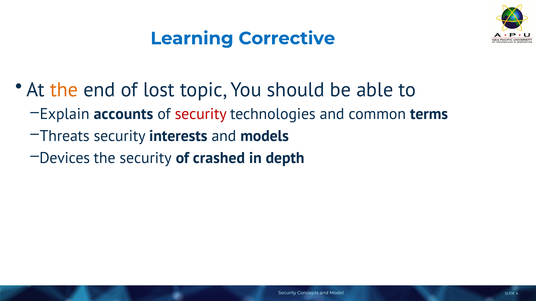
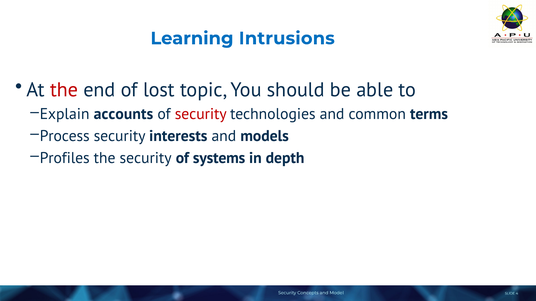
Corrective: Corrective -> Intrusions (287, 38)
the colour: orange -> red (64, 90)
Threats: Threats -> Process (65, 136)
Devices: Devices -> Profiles (65, 158)
crashed: crashed -> systems (219, 158)
